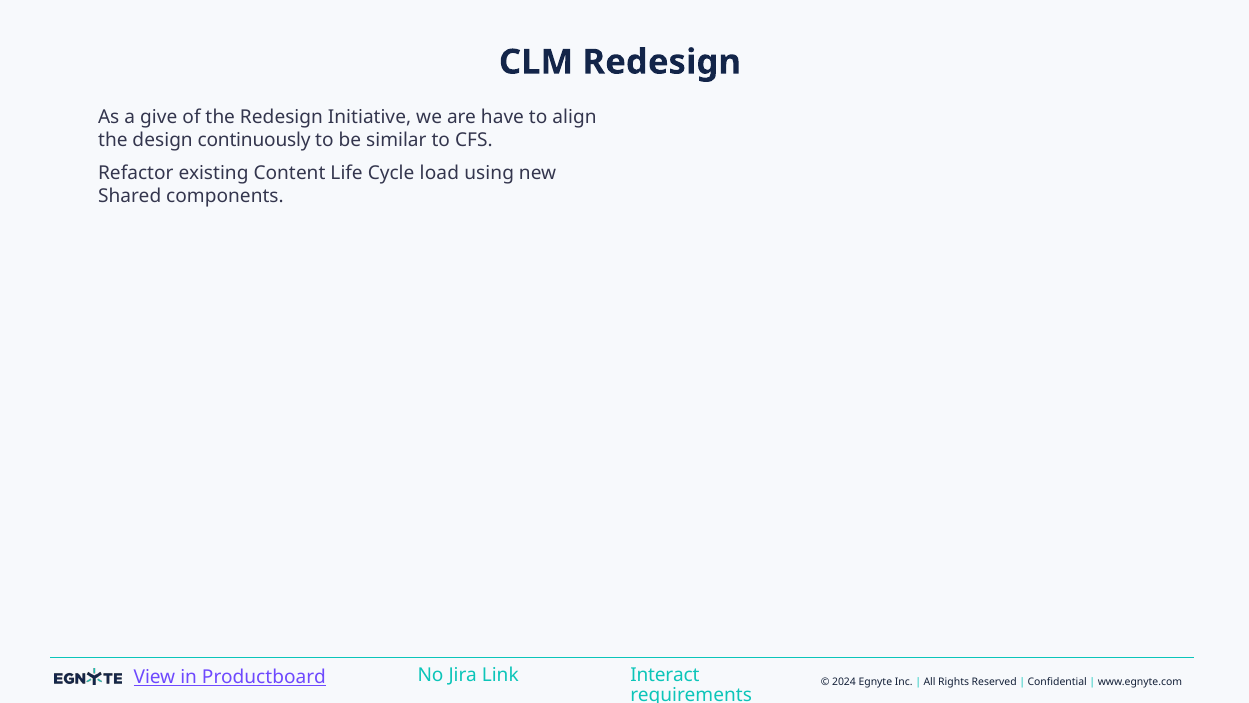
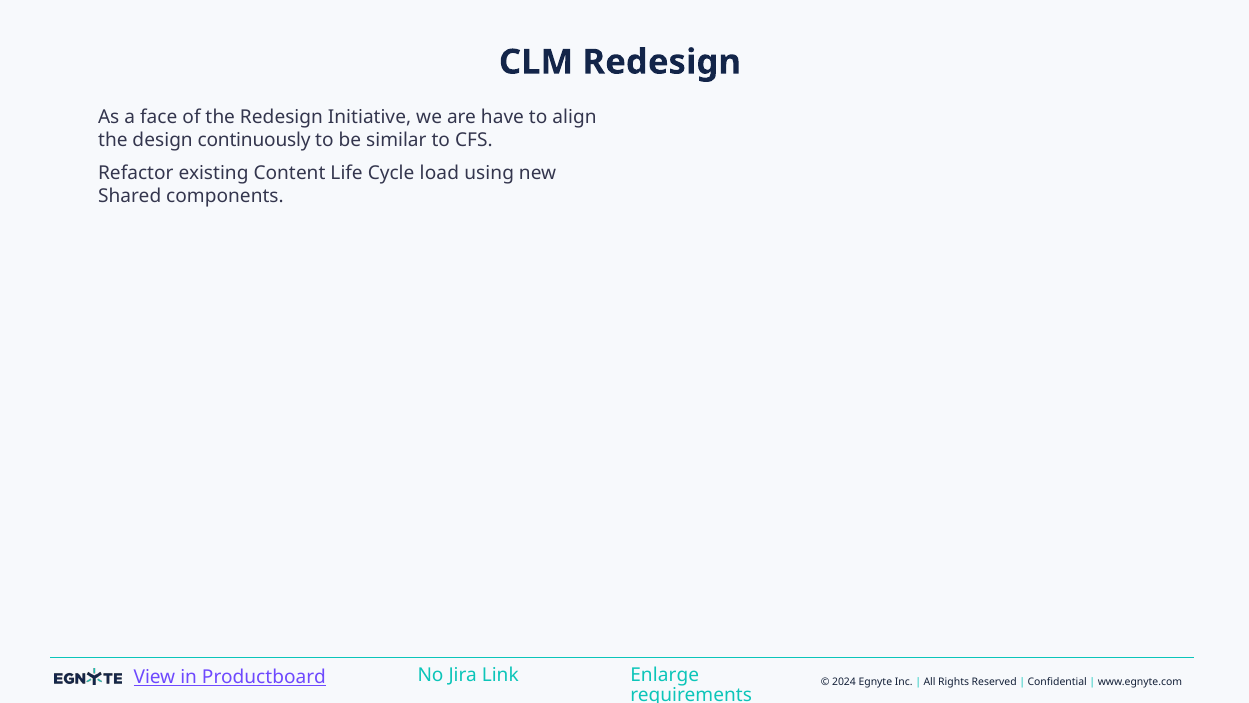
give: give -> face (159, 117)
Interact: Interact -> Enlarge (665, 675)
